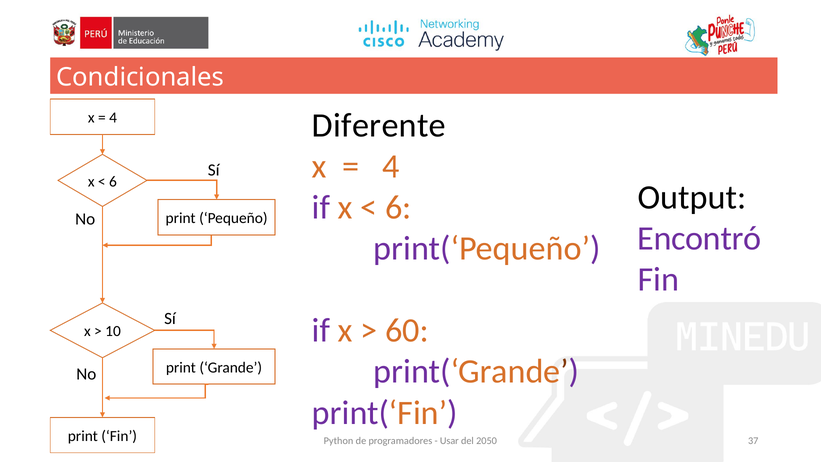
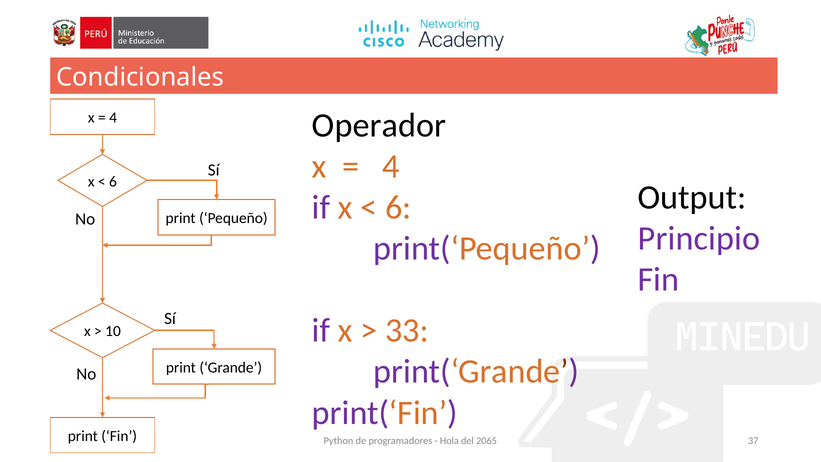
Diferente: Diferente -> Operador (379, 125)
Encontró: Encontró -> Principio (699, 238)
60: 60 -> 33 (407, 330)
Usar: Usar -> Hola (449, 441)
2050: 2050 -> 2065 (487, 441)
